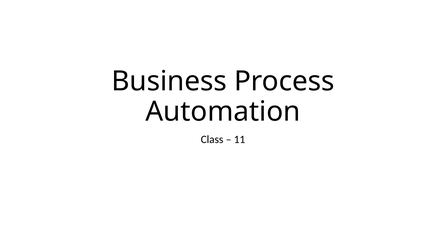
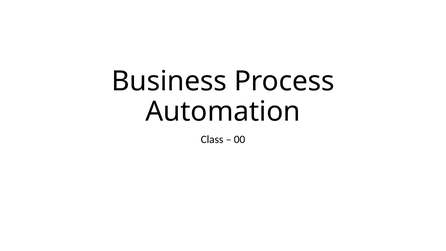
11: 11 -> 00 (240, 139)
